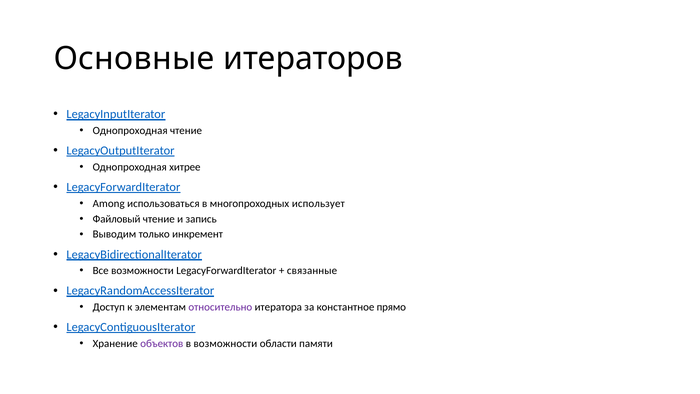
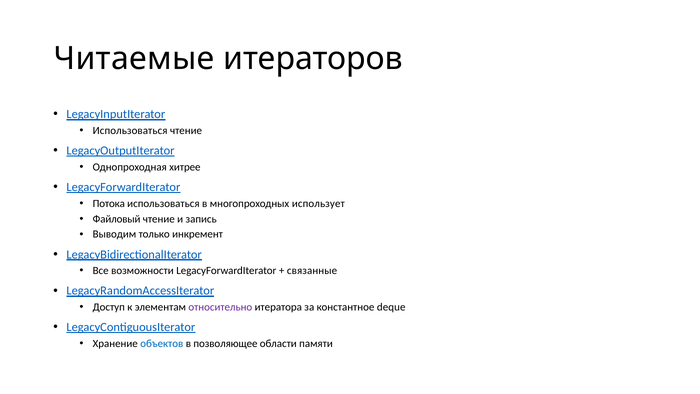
Основные: Основные -> Читаемые (134, 59)
Однопроходная: Однопроходная -> Использоваться (130, 131)
Among: Among -> Потока (109, 203)
прямо: прямо -> deque (391, 307)
объектов colour: purple -> blue (162, 343)
в возможности: возможности -> позволяющее (225, 343)
